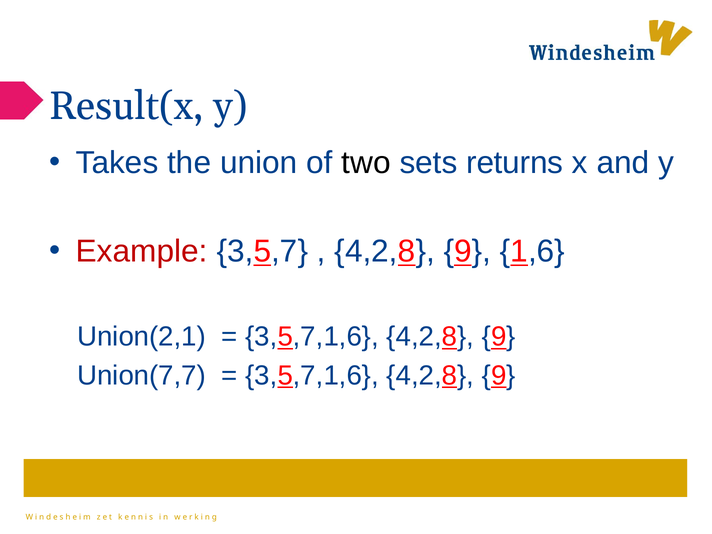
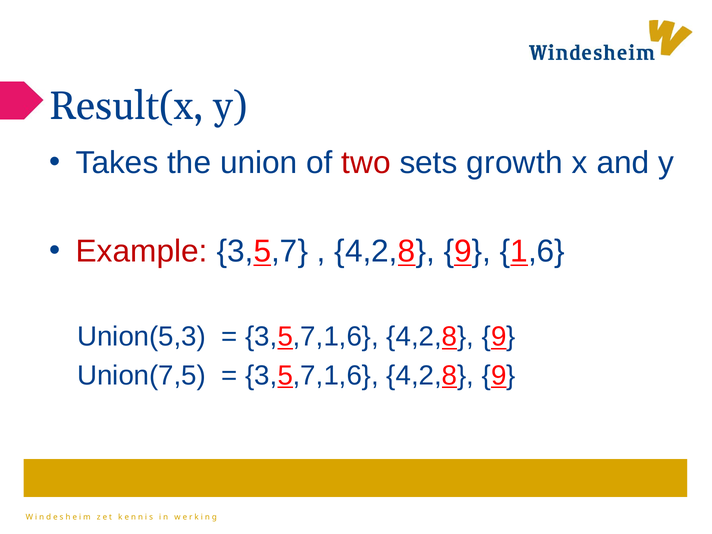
two colour: black -> red (366, 163)
returns: returns -> growth (515, 163)
Union(2,1: Union(2,1 -> Union(5,3 (142, 337)
Union(7,7: Union(7,7 -> Union(7,5 (142, 375)
